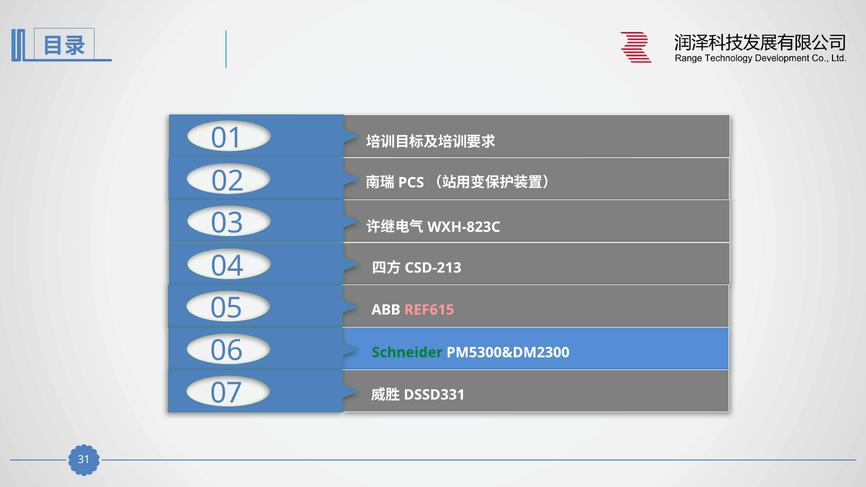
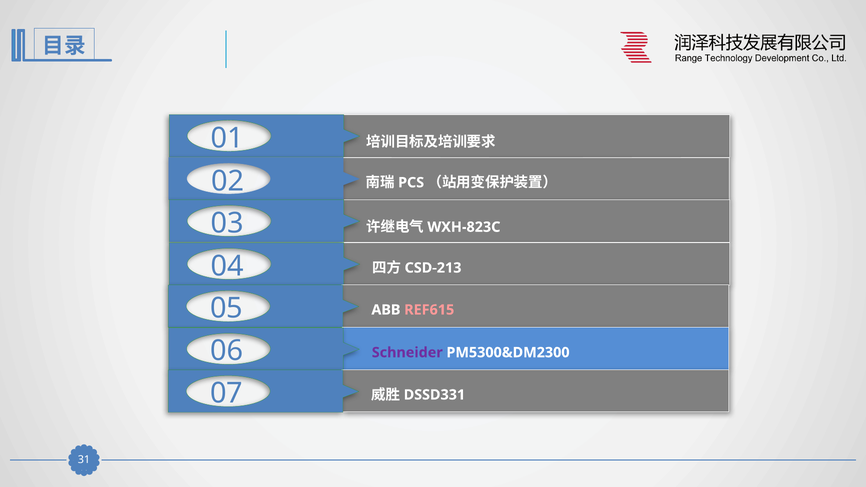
Schneider colour: green -> purple (407, 353)
